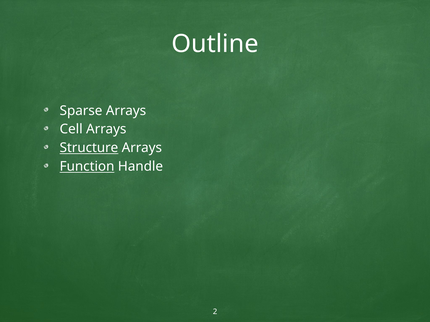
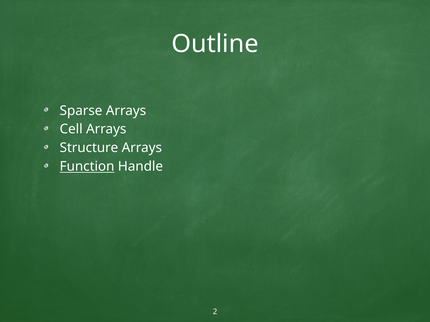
Structure underline: present -> none (89, 148)
